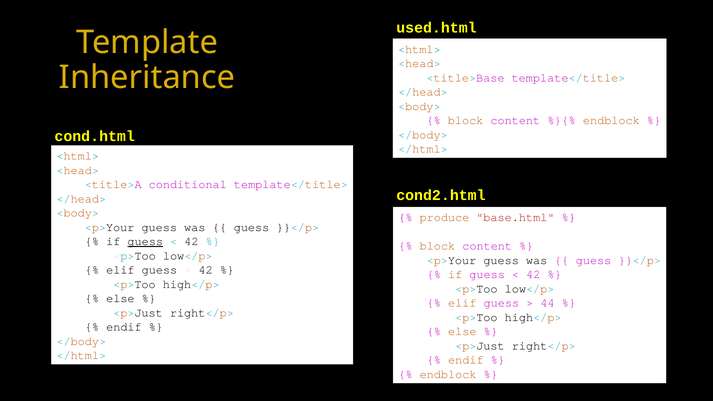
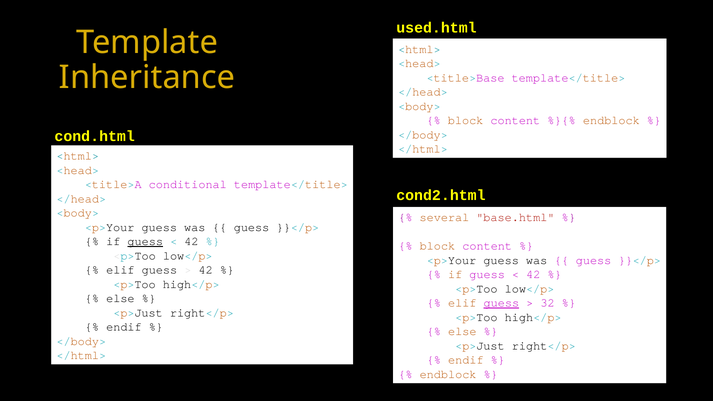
produce: produce -> several (444, 217)
guess underline: none -> present (501, 303)
44: 44 -> 32 (548, 303)
